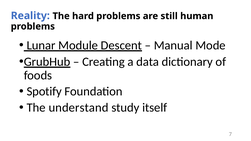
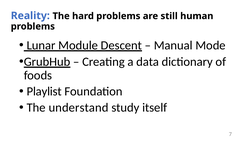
Spotify: Spotify -> Playlist (44, 92)
